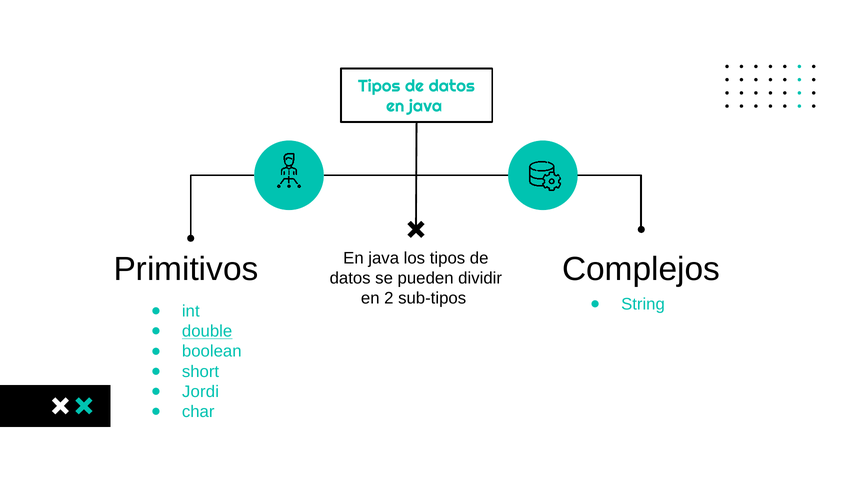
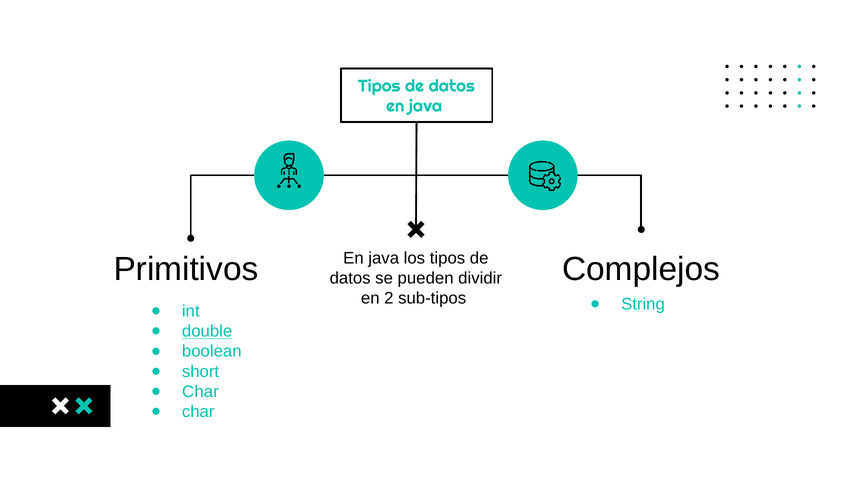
Jordi: Jordi -> Char (201, 392)
